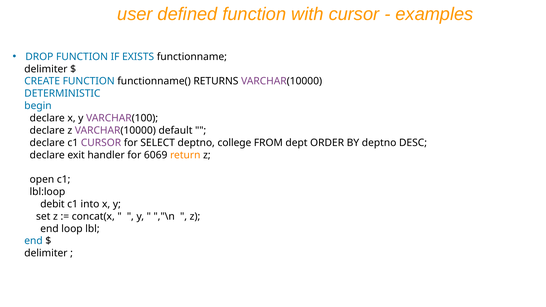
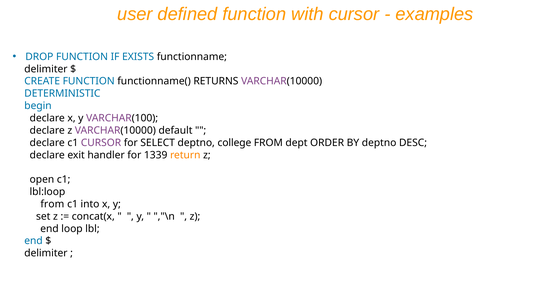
6069: 6069 -> 1339 (156, 155)
debit: debit -> from (52, 204)
